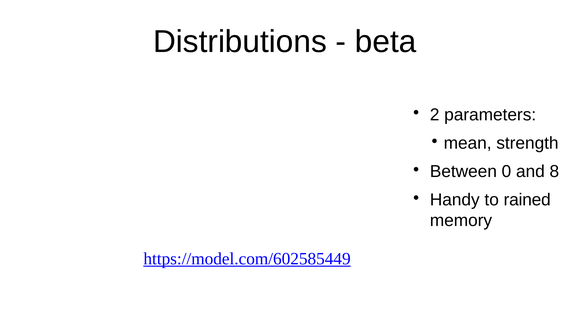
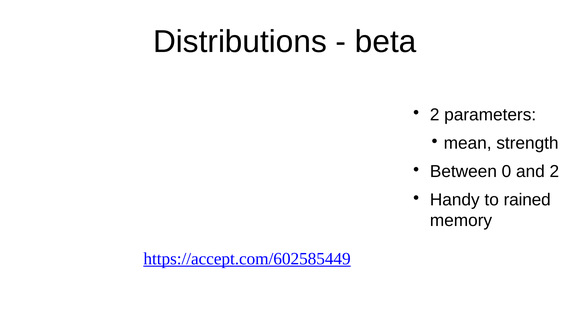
and 8: 8 -> 2 (554, 171)
https://model.com/602585449: https://model.com/602585449 -> https://accept.com/602585449 (247, 258)
